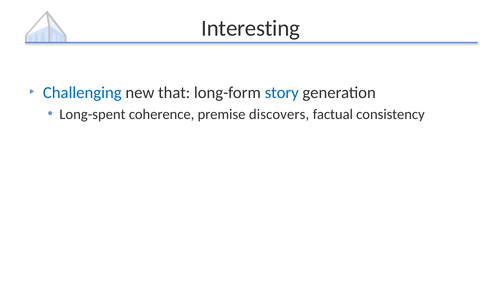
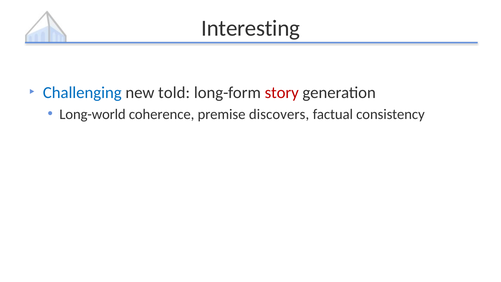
that: that -> told (174, 93)
story colour: blue -> red (282, 93)
Long-spent: Long-spent -> Long-world (92, 114)
